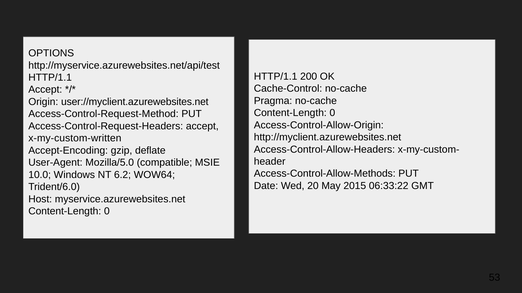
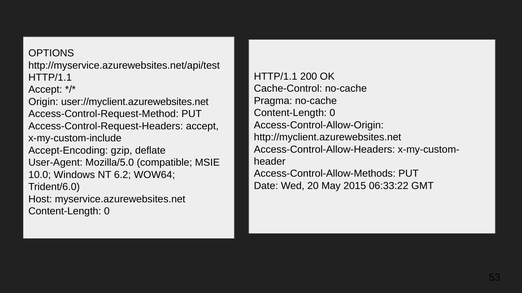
x-my-custom-written: x-my-custom-written -> x-my-custom-include (75, 139)
